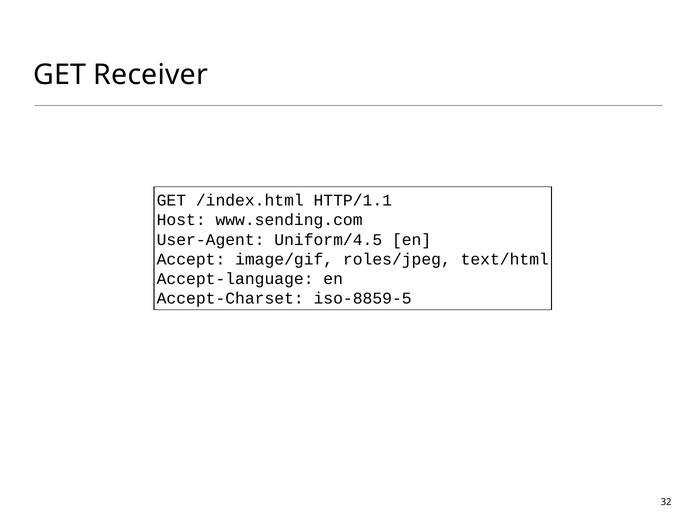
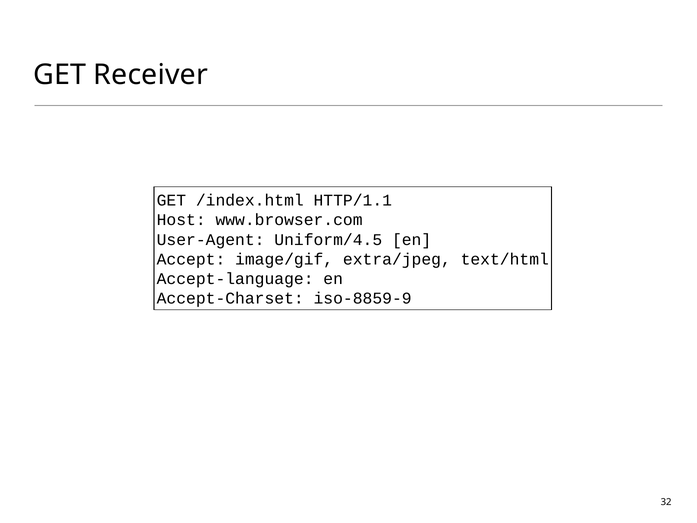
www.sending.com: www.sending.com -> www.browser.com (289, 220)
roles/jpeg: roles/jpeg -> extra/jpeg (397, 259)
iso-8859-5: iso-8859-5 -> iso-8859-9 (363, 298)
